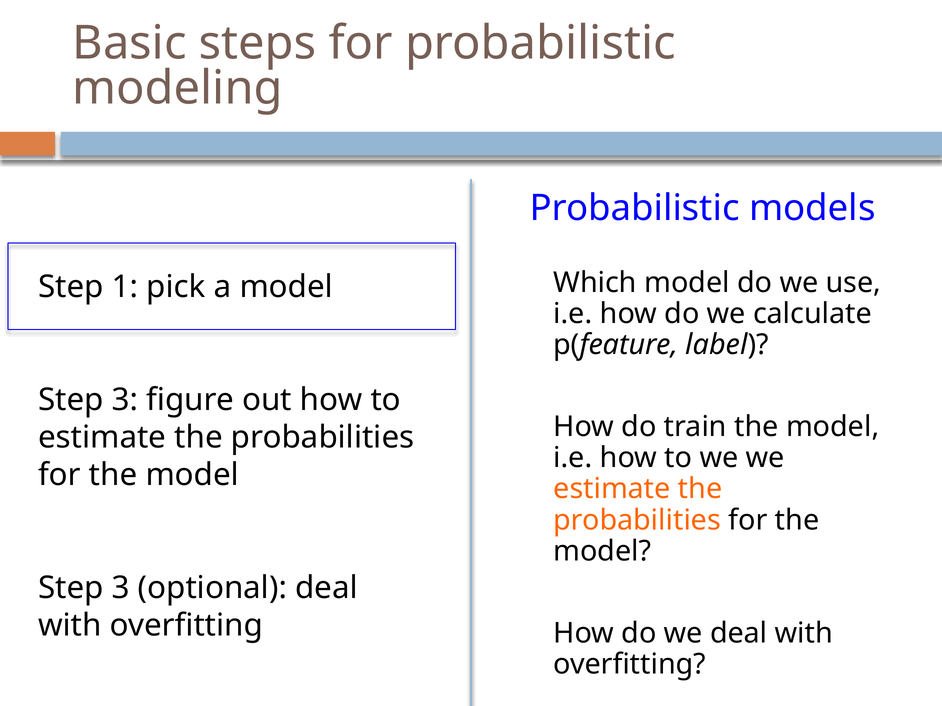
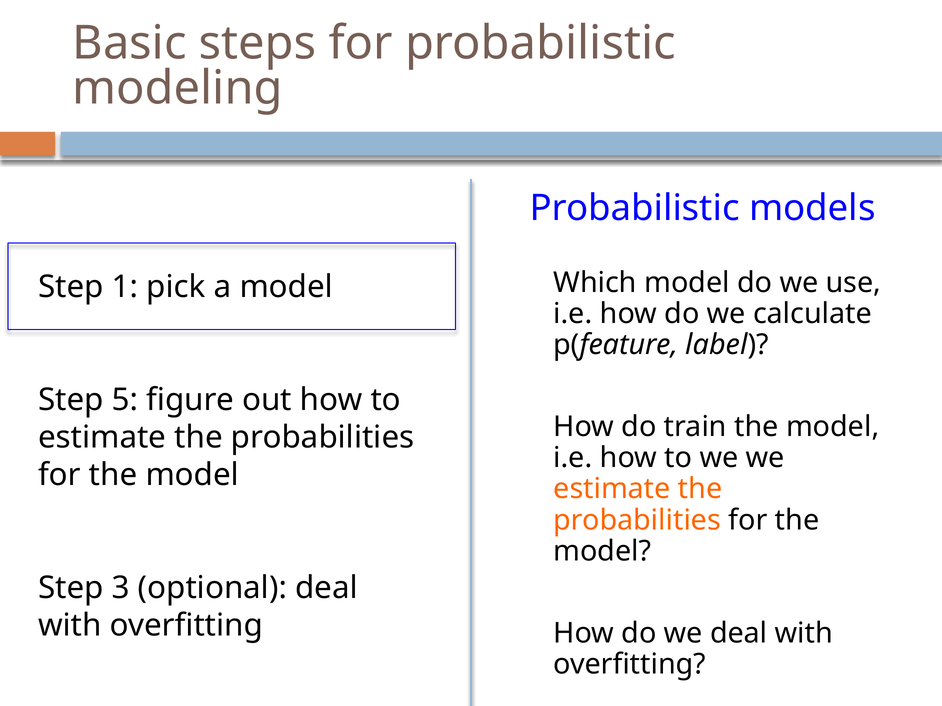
3: 3 -> 5 (125, 400)
